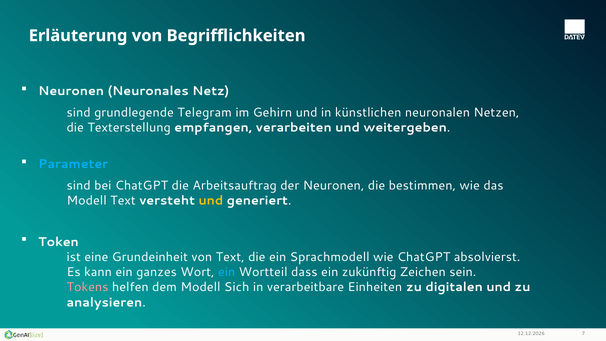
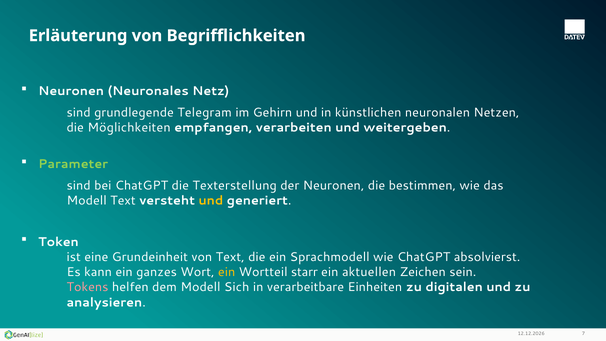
Texterstellung: Texterstellung -> Möglichkeiten (129, 127)
Parameter colour: light blue -> light green (73, 164)
Arbeitsauftrag: Arbeitsauftrag -> Texterstellung (235, 186)
ein colour: light blue -> yellow (227, 272)
dass: dass -> starr (304, 272)
zukünftig: zukünftig -> aktuellen (369, 272)
